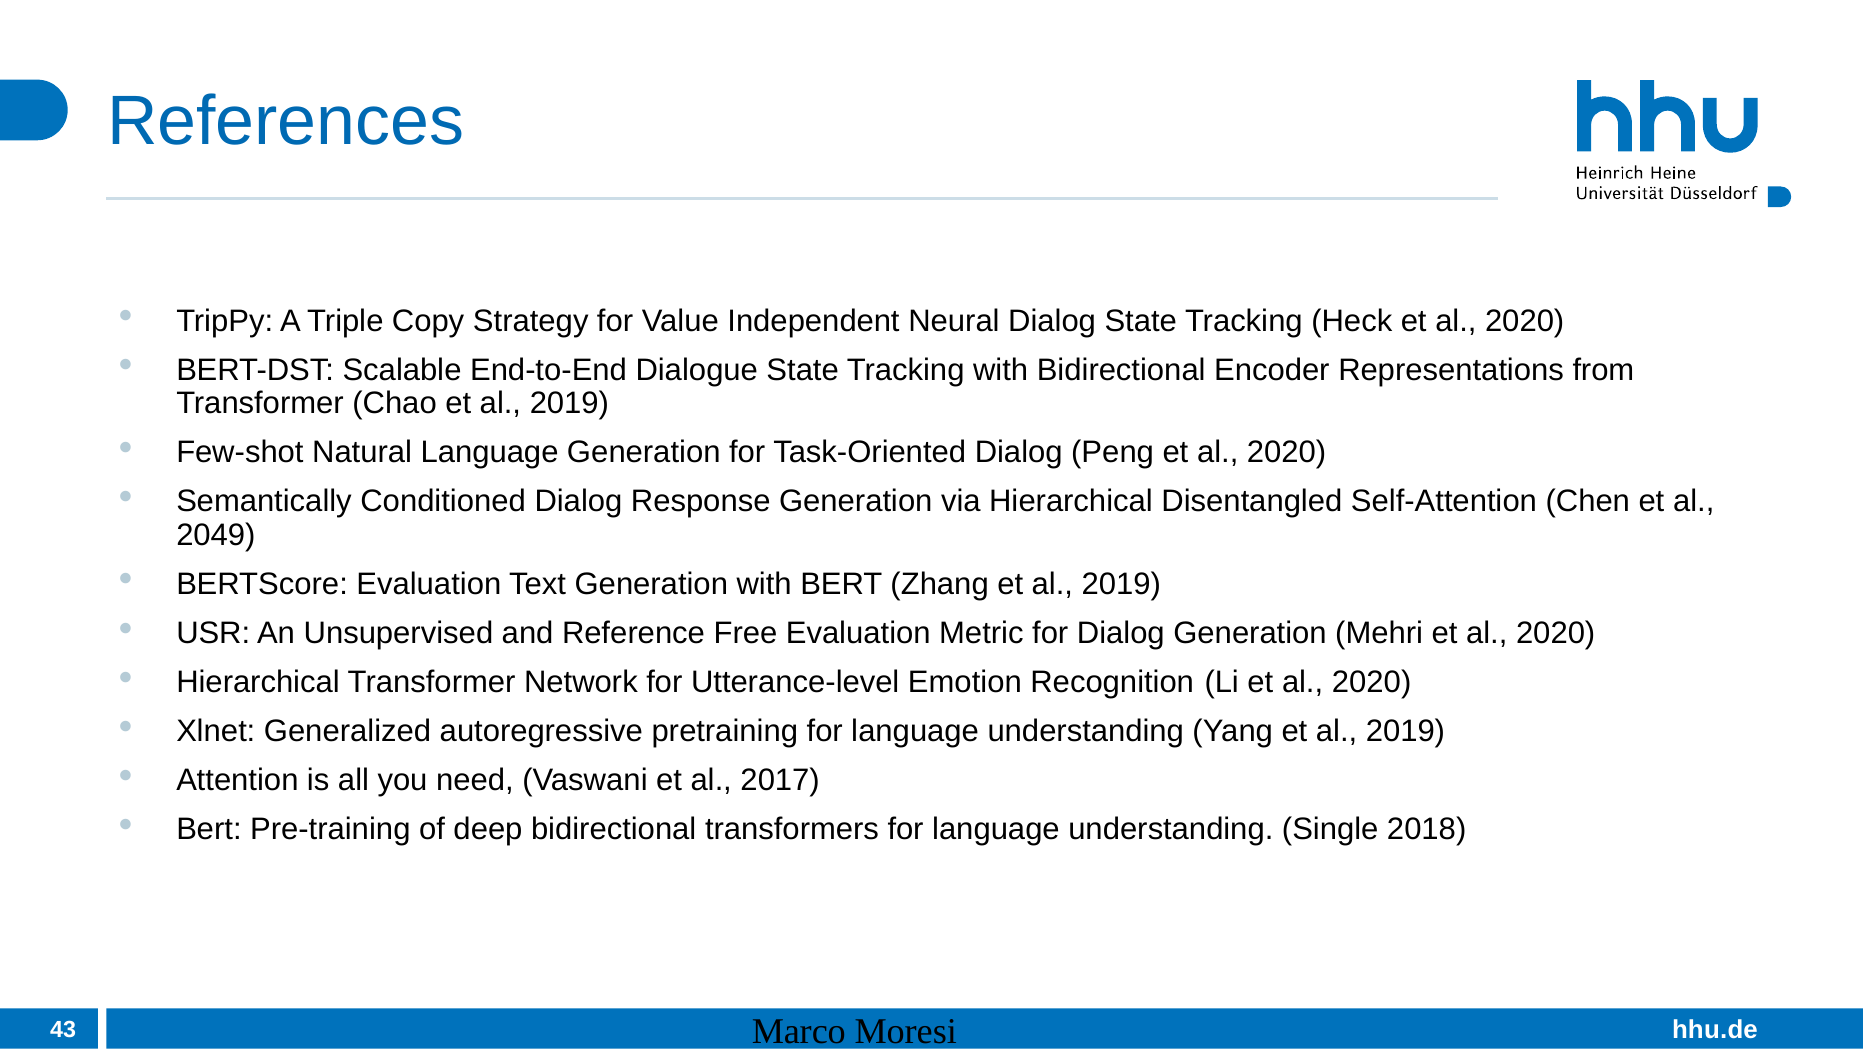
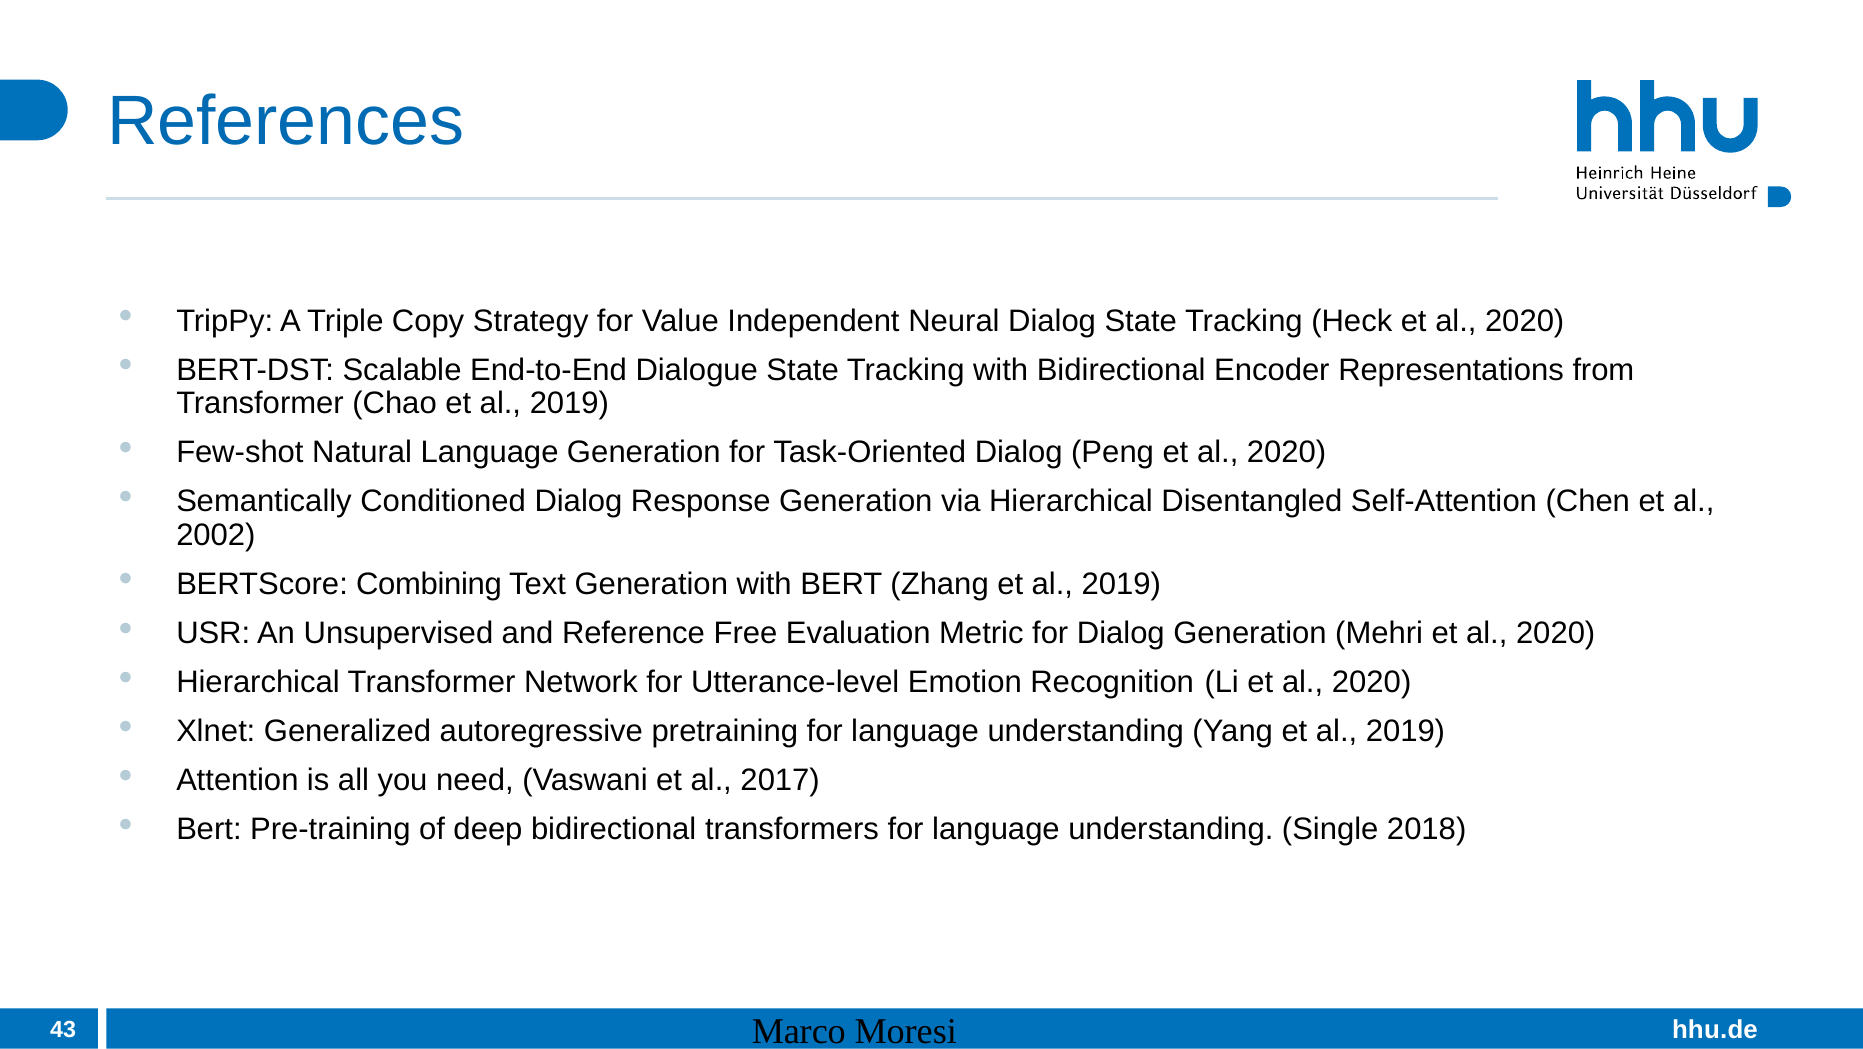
2049: 2049 -> 2002 (216, 535)
BERTScore Evaluation: Evaluation -> Combining (429, 584)
